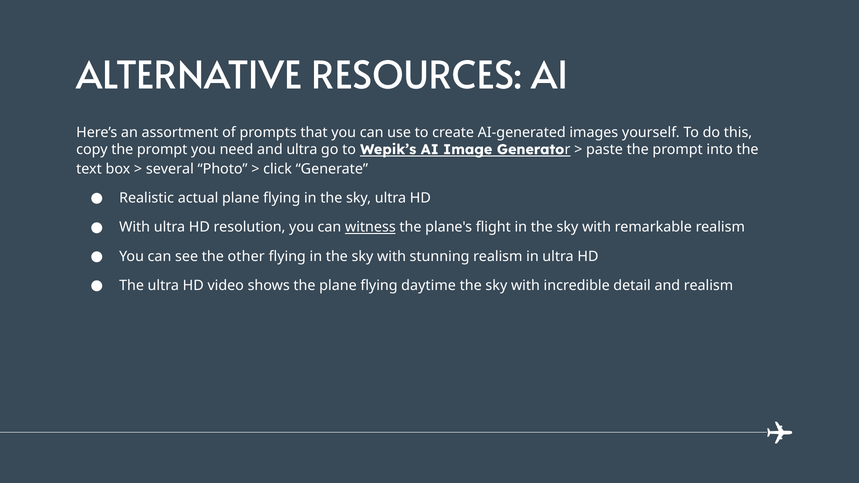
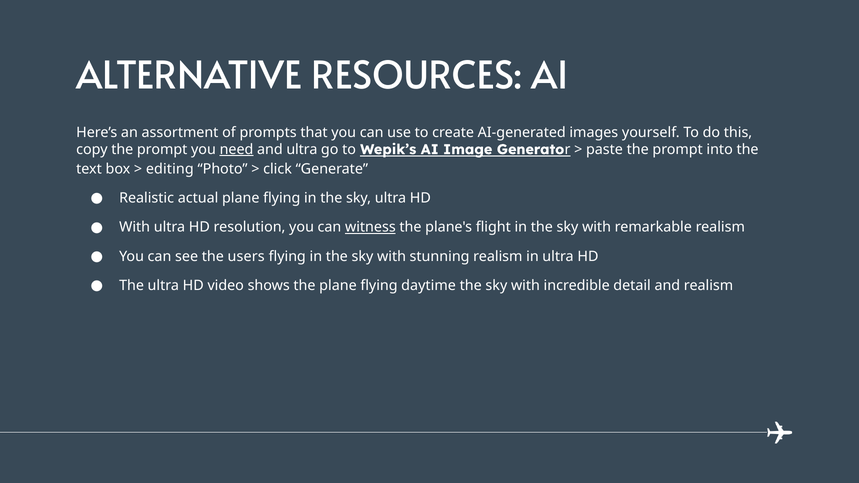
need underline: none -> present (237, 150)
several: several -> editing (170, 169)
other: other -> users (246, 256)
